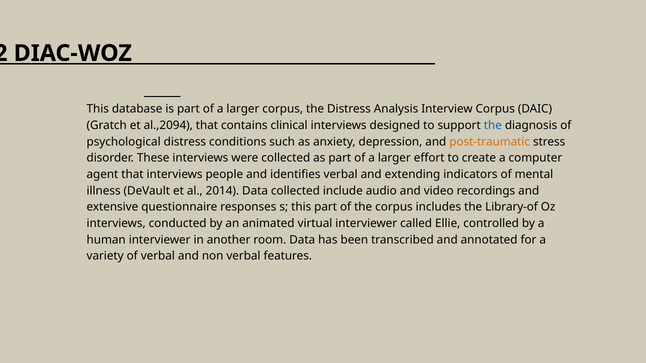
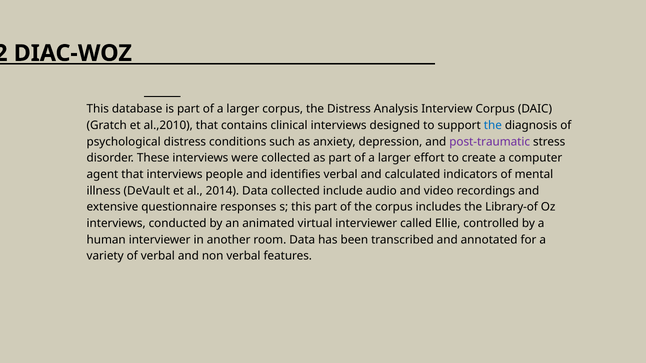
al.,2094: al.,2094 -> al.,2010 (168, 126)
post-traumatic colour: orange -> purple (490, 142)
extending: extending -> calculated (412, 175)
